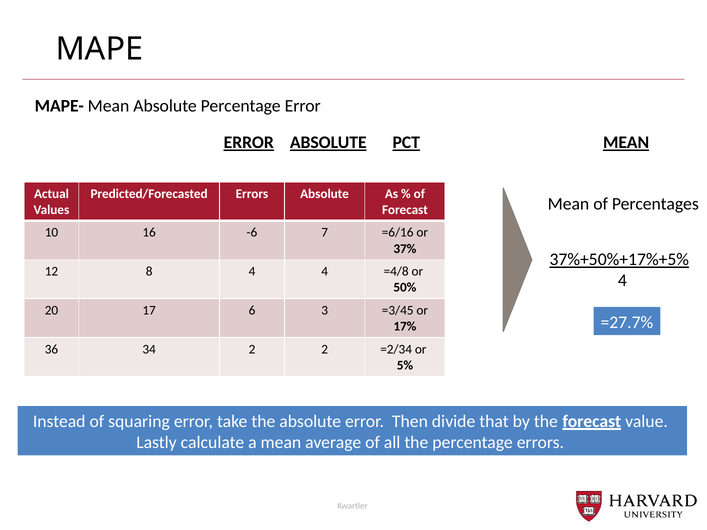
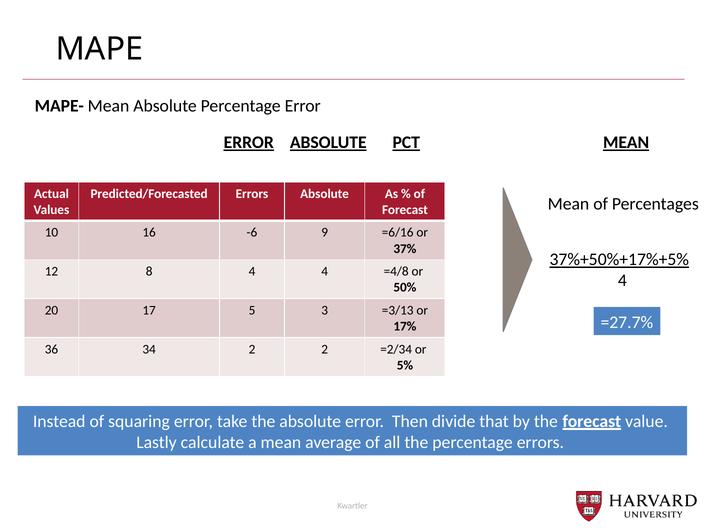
7: 7 -> 9 (325, 233)
6: 6 -> 5 (252, 310)
=3/45: =3/45 -> =3/13 (398, 310)
